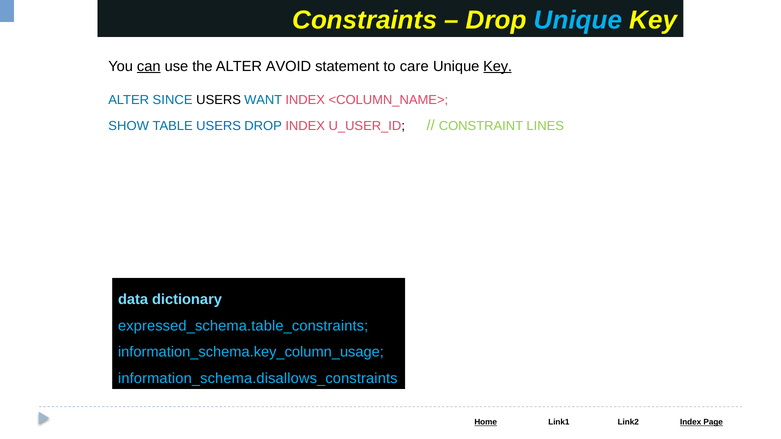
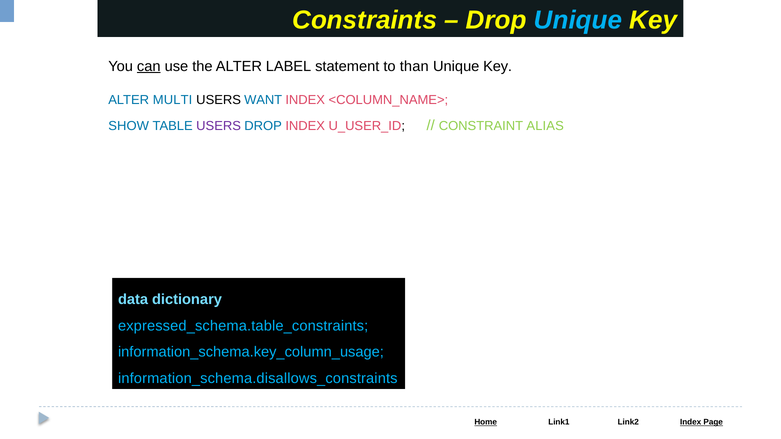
AVOID: AVOID -> LABEL (289, 66)
care: care -> than (414, 66)
Key underline: present -> none (498, 66)
SINCE: SINCE -> MULTI (173, 100)
USERS colour: blue -> purple (219, 126)
LINES: LINES -> ALIAS (545, 126)
